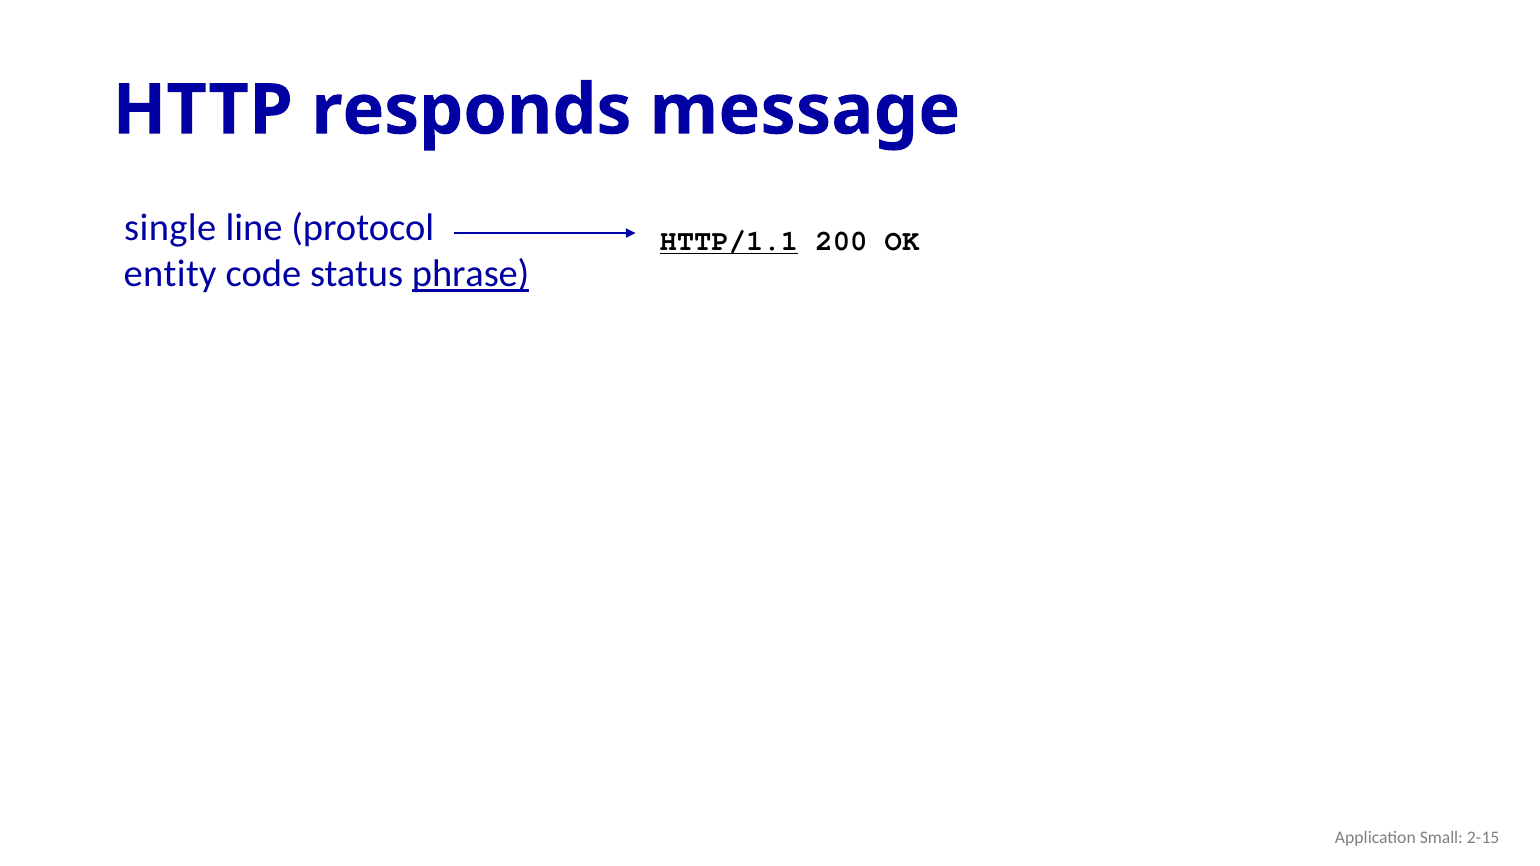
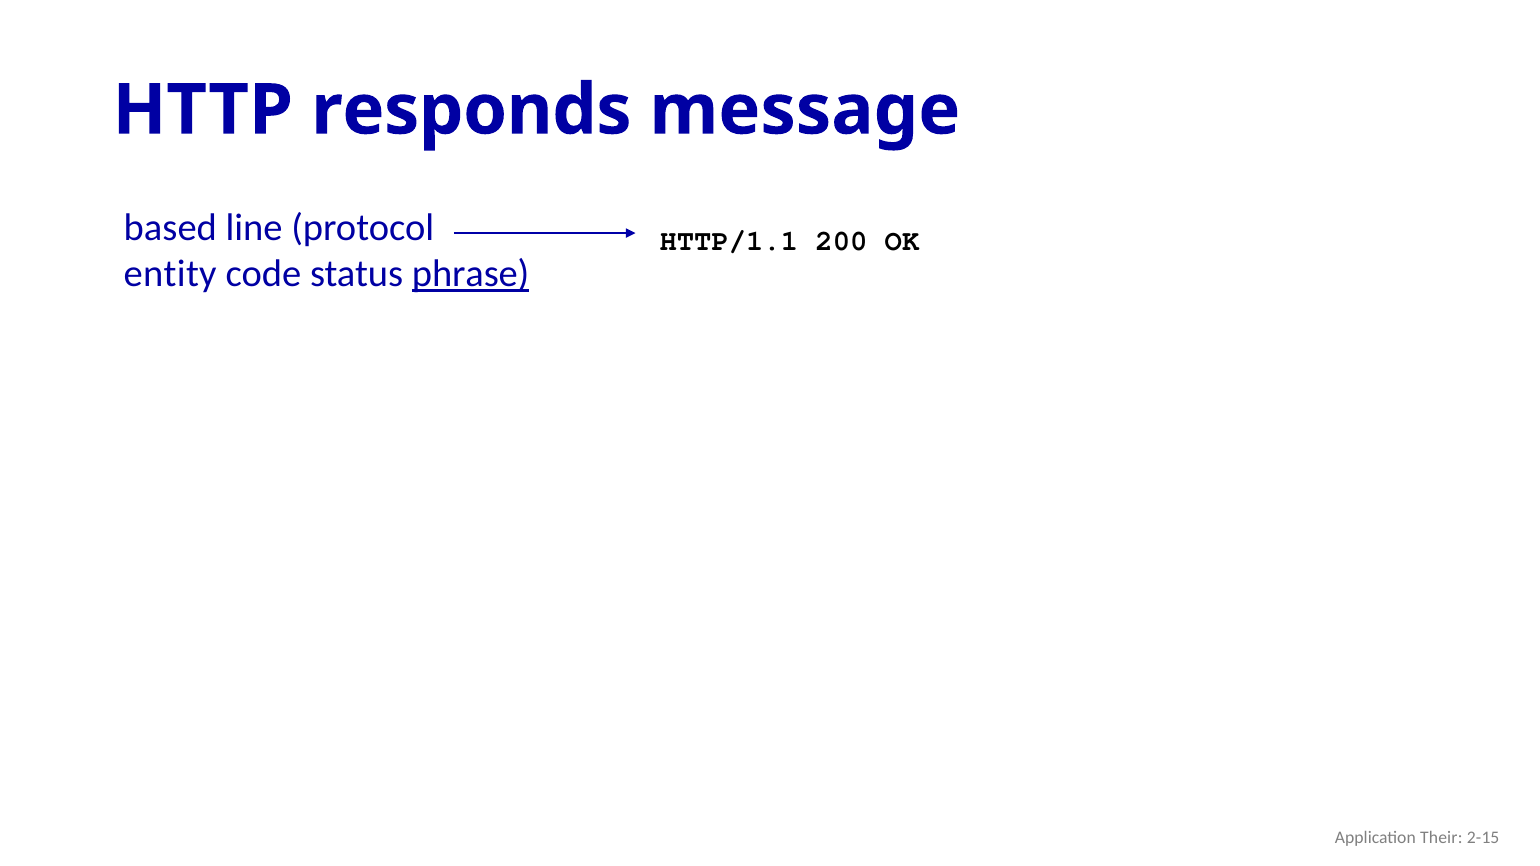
single: single -> based (170, 228)
HTTP/1.1 underline: present -> none (729, 241)
Small: Small -> Their (1441, 838)
